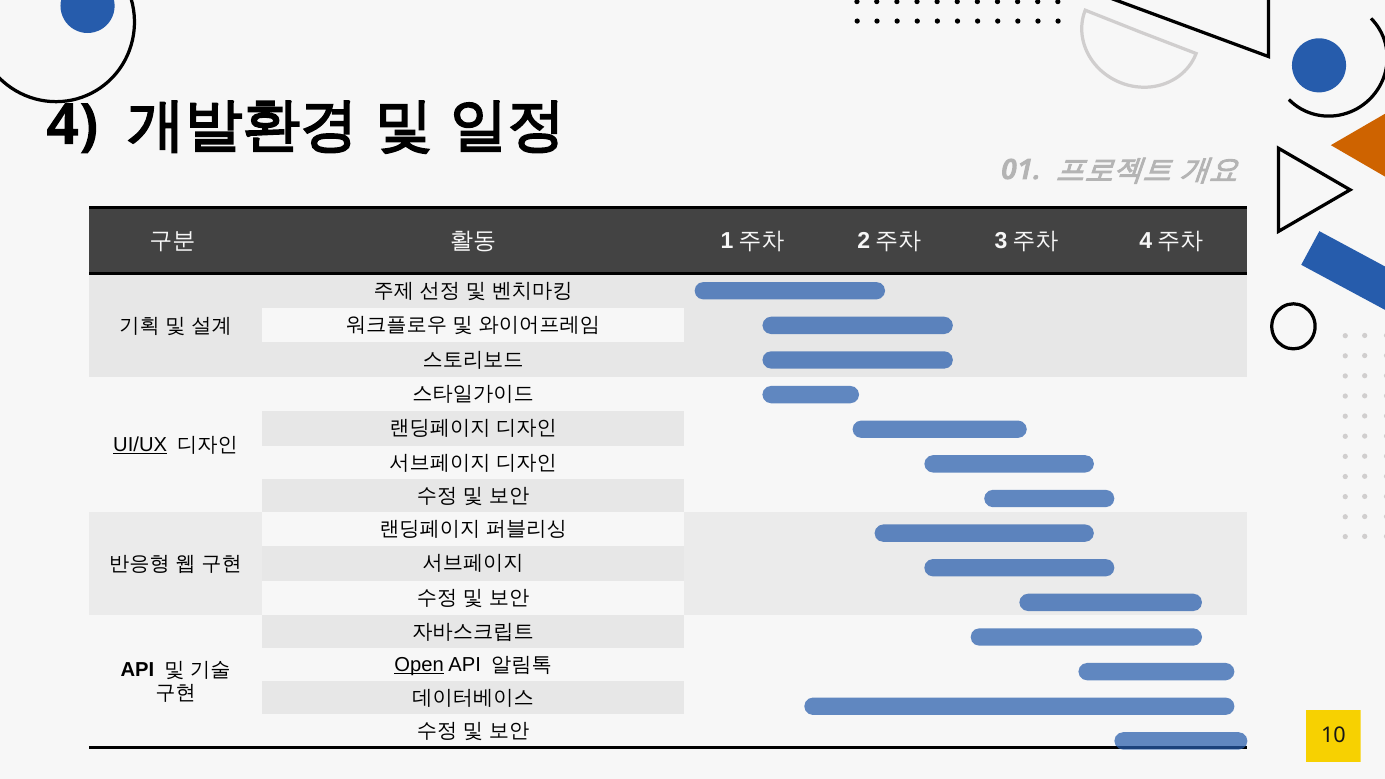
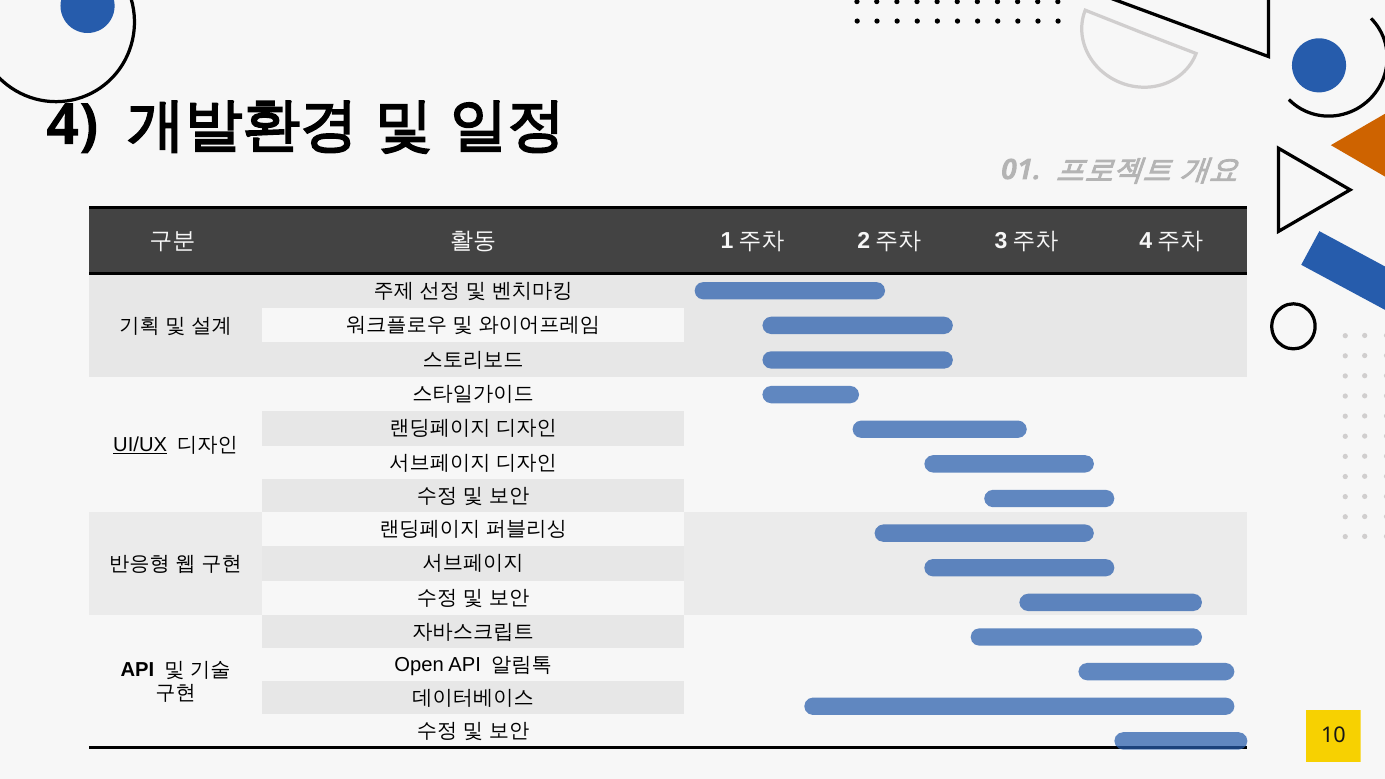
Open underline: present -> none (419, 665)
